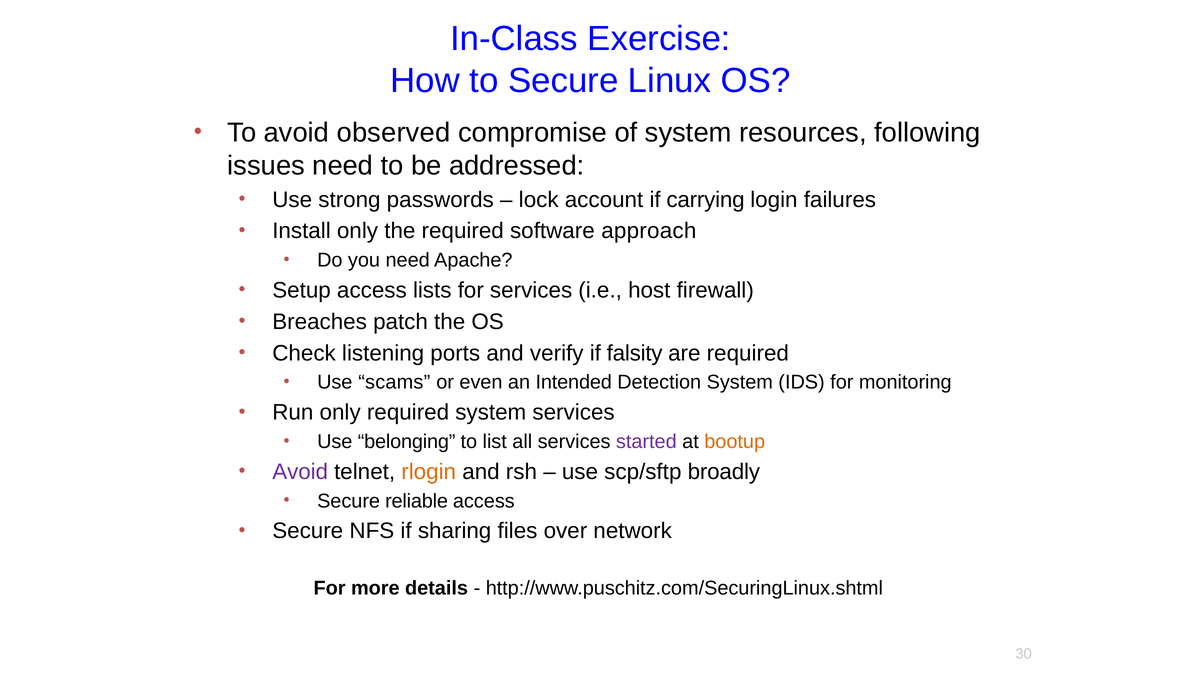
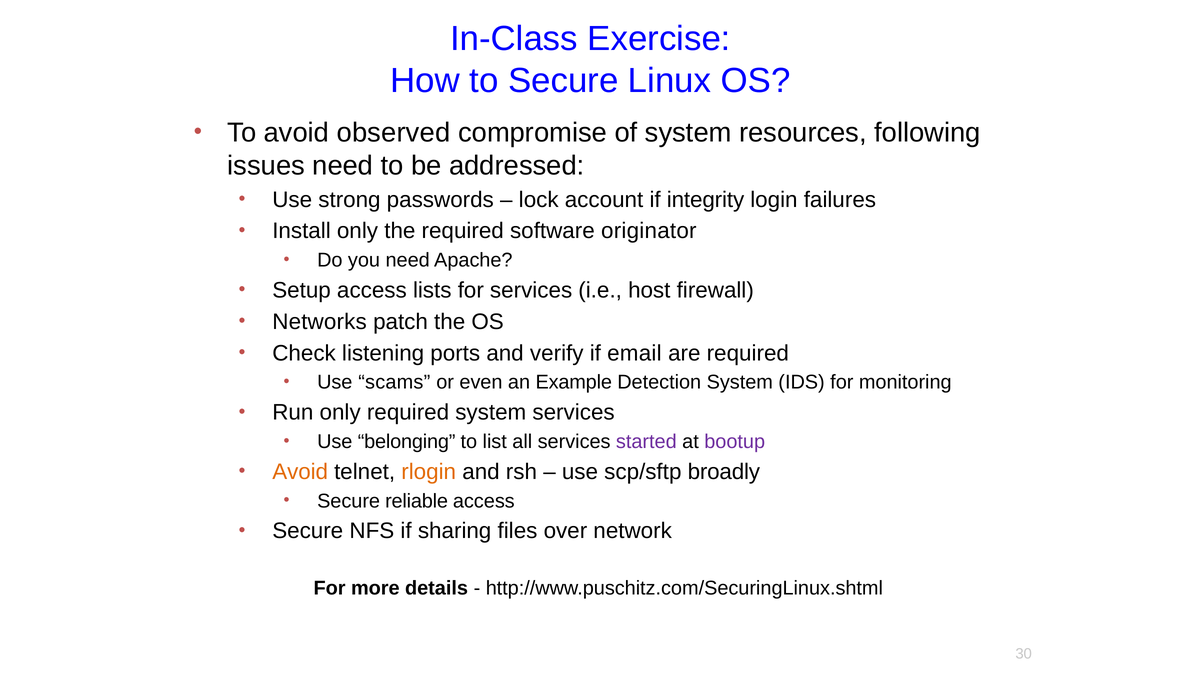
carrying: carrying -> integrity (706, 200)
approach: approach -> originator (649, 231)
Breaches: Breaches -> Networks (320, 322)
falsity: falsity -> email (634, 353)
Intended: Intended -> Example (574, 382)
bootup colour: orange -> purple (735, 441)
Avoid colour: purple -> orange (300, 472)
